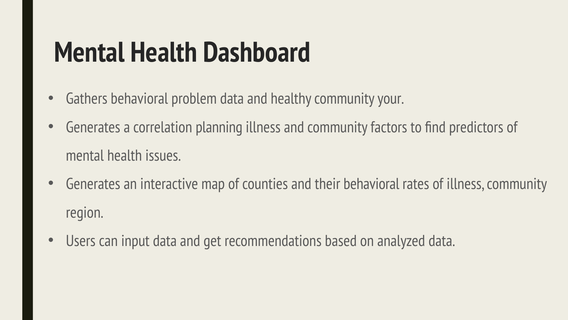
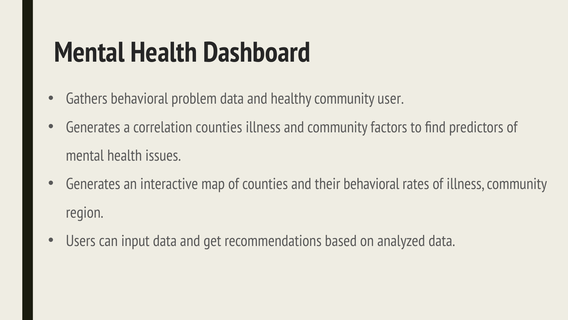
your: your -> user (391, 99)
correlation planning: planning -> counties (219, 127)
